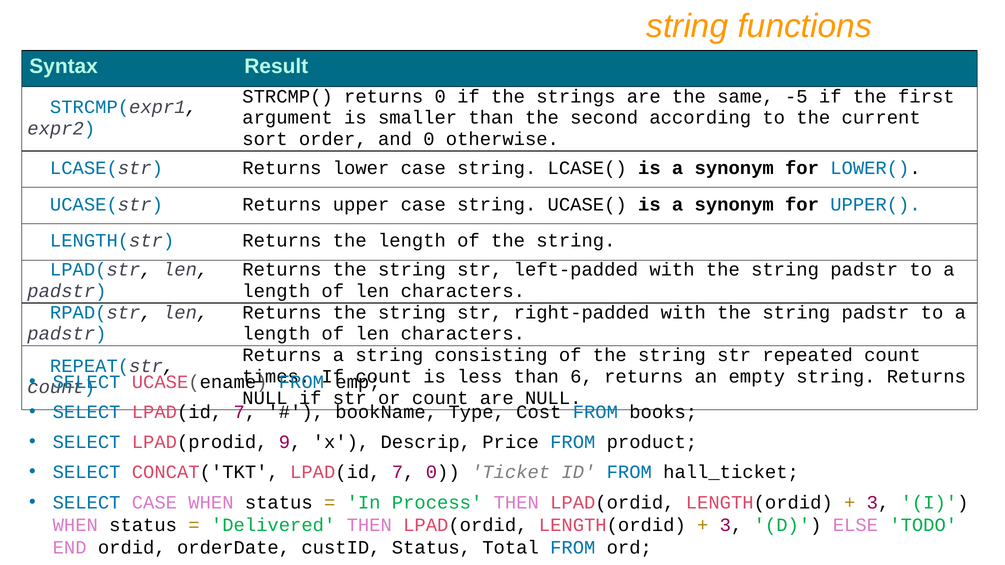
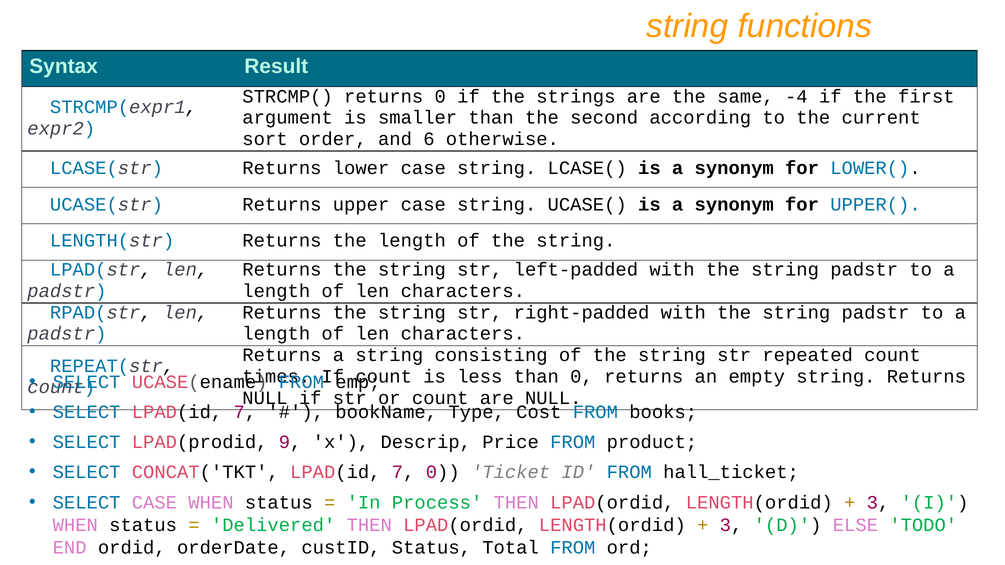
-5: -5 -> -4 (796, 96)
and 0: 0 -> 6 (429, 139)
than 6: 6 -> 0 (582, 377)
